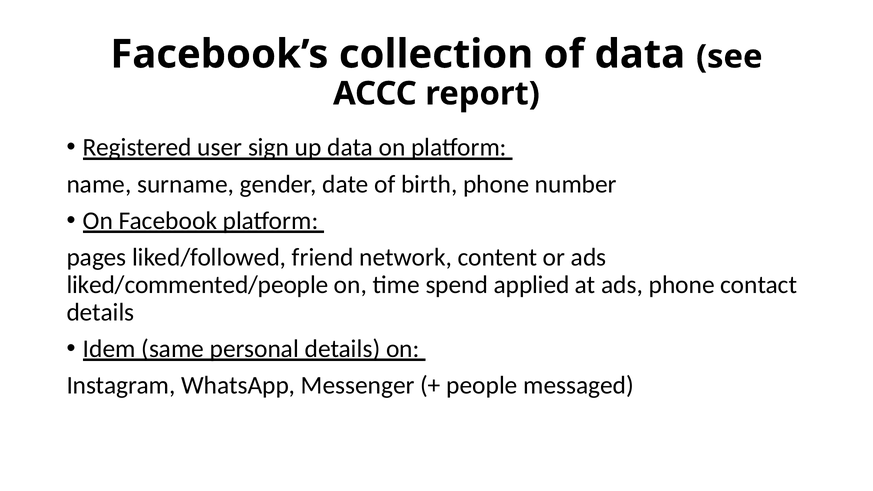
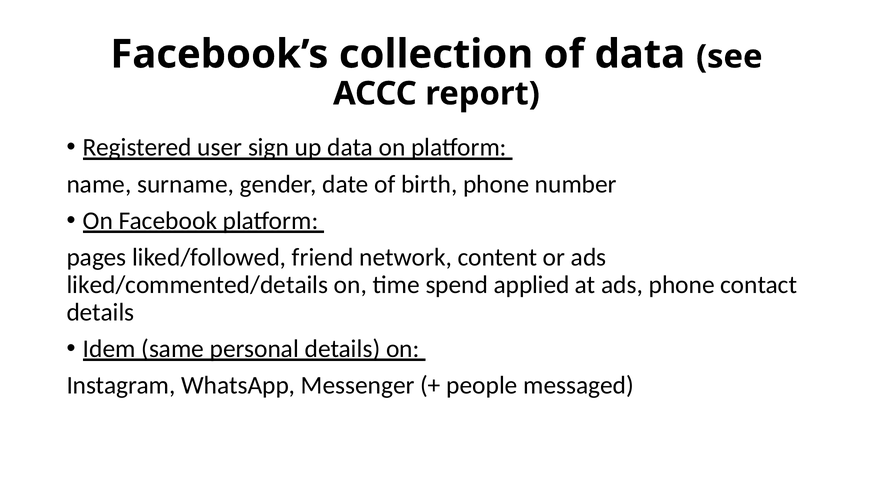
liked/commented/people: liked/commented/people -> liked/commented/details (197, 285)
